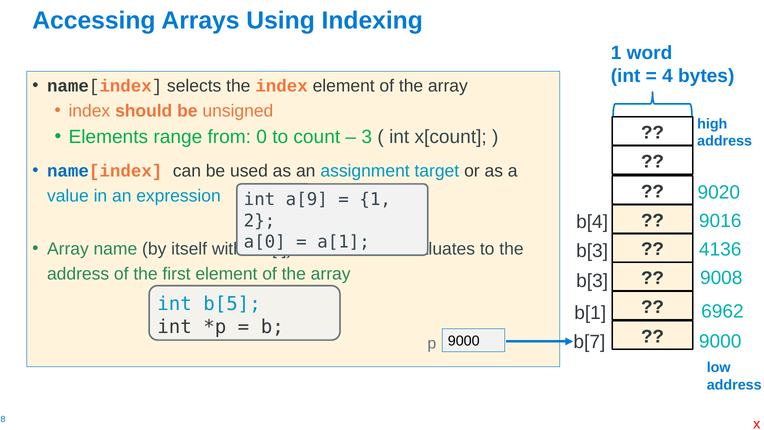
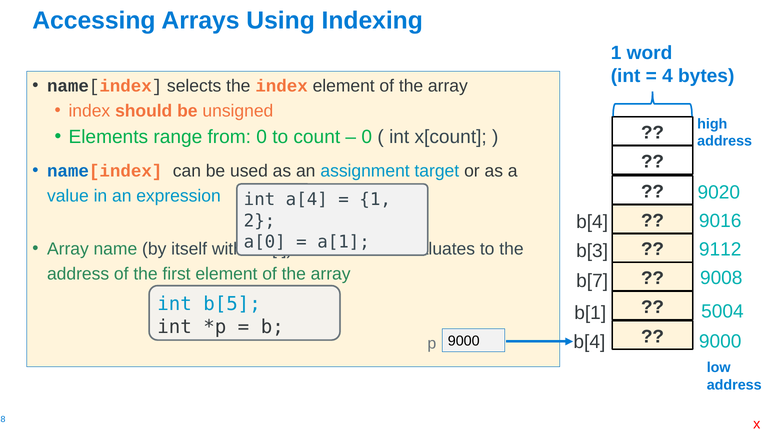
3: 3 -> 0 (367, 137)
a[9: a[9 -> a[4 (307, 200)
4136: 4136 -> 9112 (720, 249)
b[3: b[3 -> b[7 (592, 281)
6962: 6962 -> 5004 (722, 311)
b[7: b[7 -> b[4 (589, 342)
